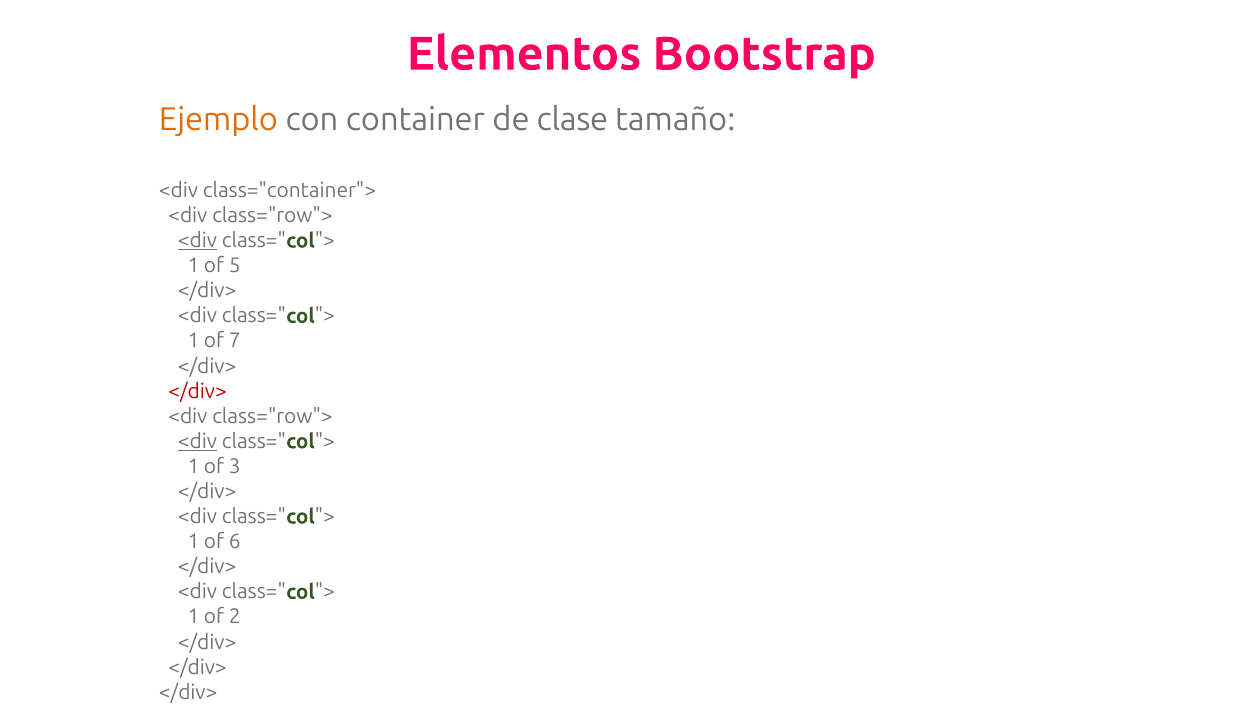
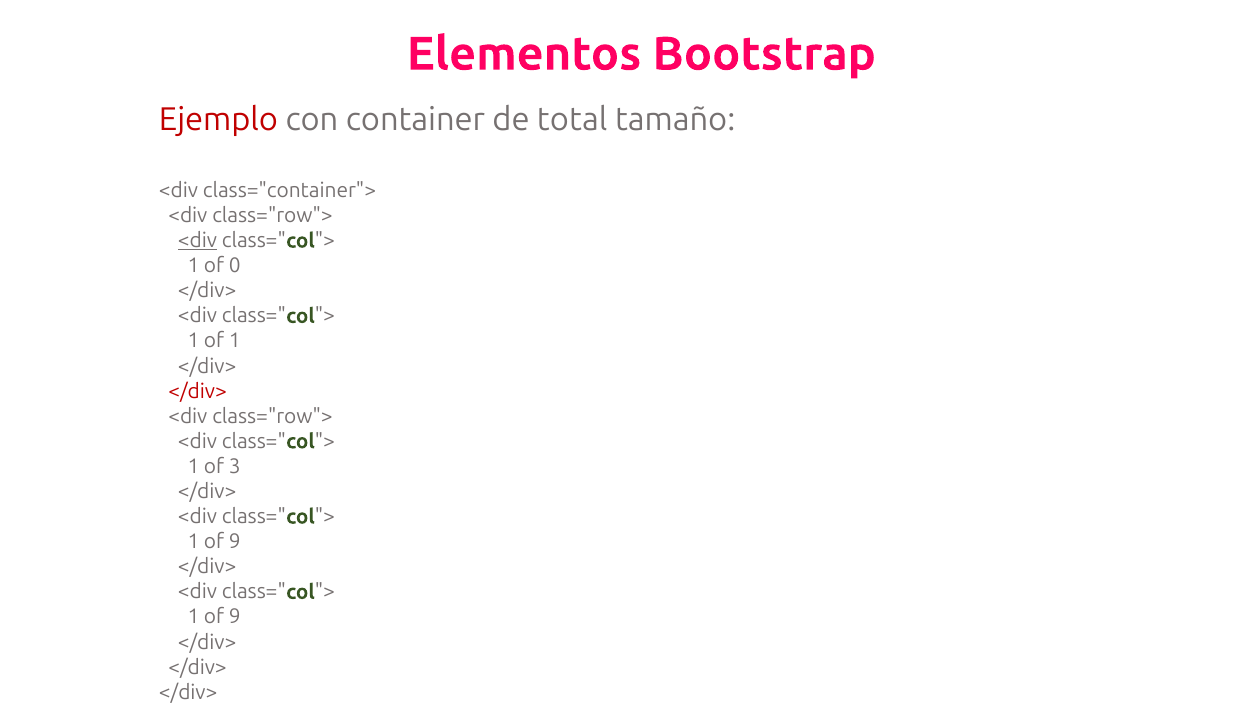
Ejemplo colour: orange -> red (219, 120)
clase: clase -> total (572, 120)
5: 5 -> 0 (235, 266)
of 7: 7 -> 1 (235, 341)
<div underline: present -> none (198, 442)
6: 6 -> 9 (235, 542)
2: 2 -> 9 (235, 617)
